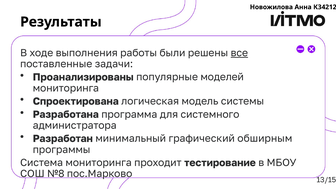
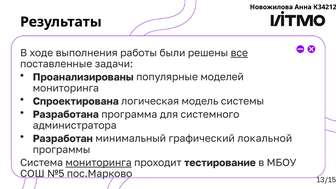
обширным: обширным -> локальной (265, 139)
мониторинга underline: none -> present (99, 163)
№8: №8 -> №5 (56, 174)
